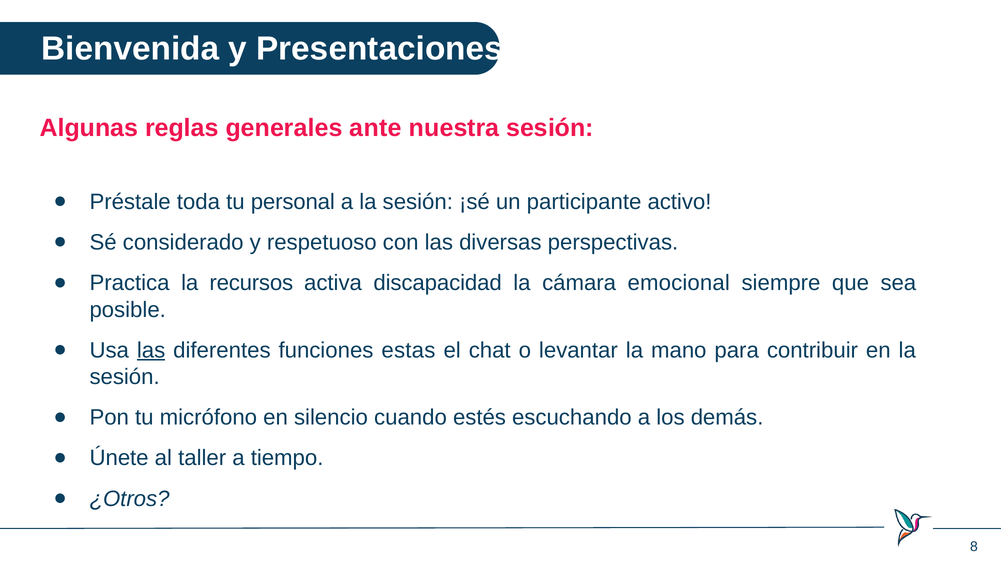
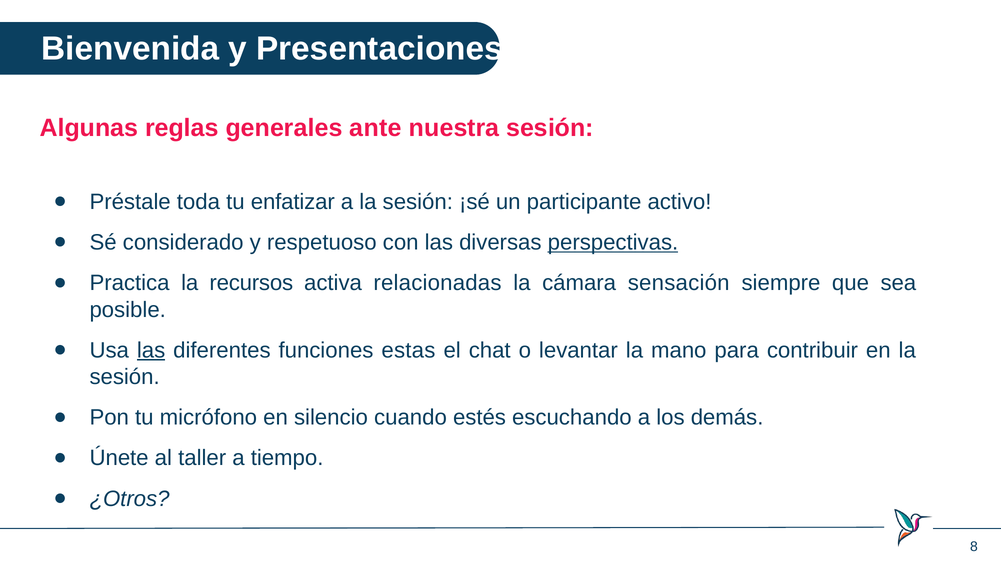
personal: personal -> enfatizar (293, 202)
perspectivas underline: none -> present (613, 242)
discapacidad: discapacidad -> relacionadas (437, 283)
emocional: emocional -> sensación (679, 283)
